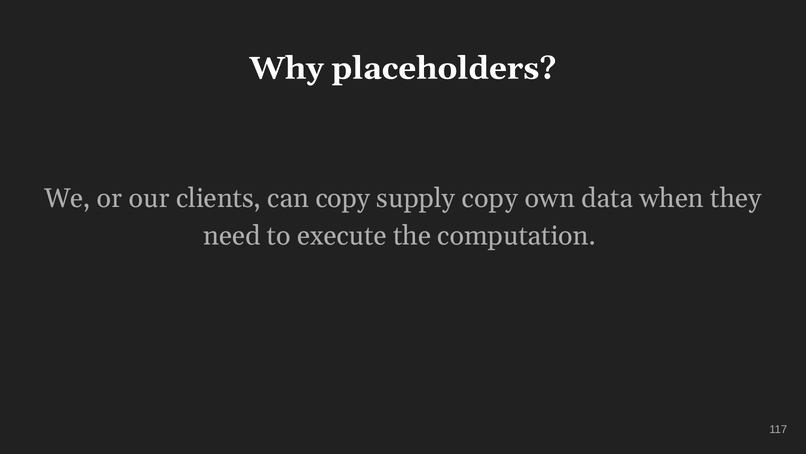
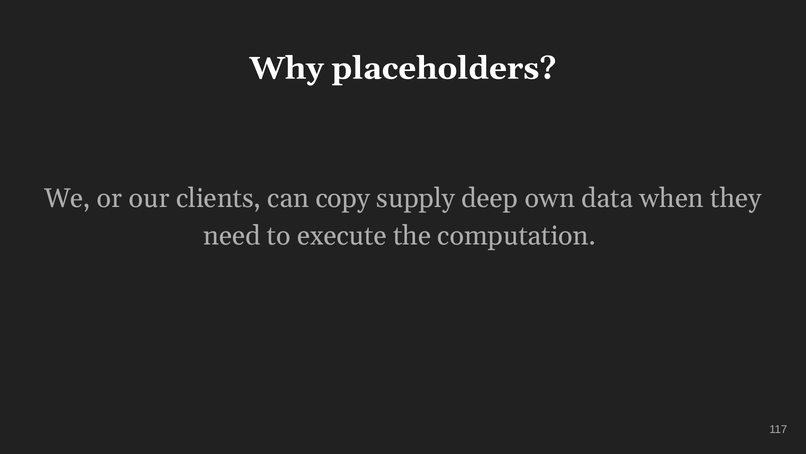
supply copy: copy -> deep (490, 198)
